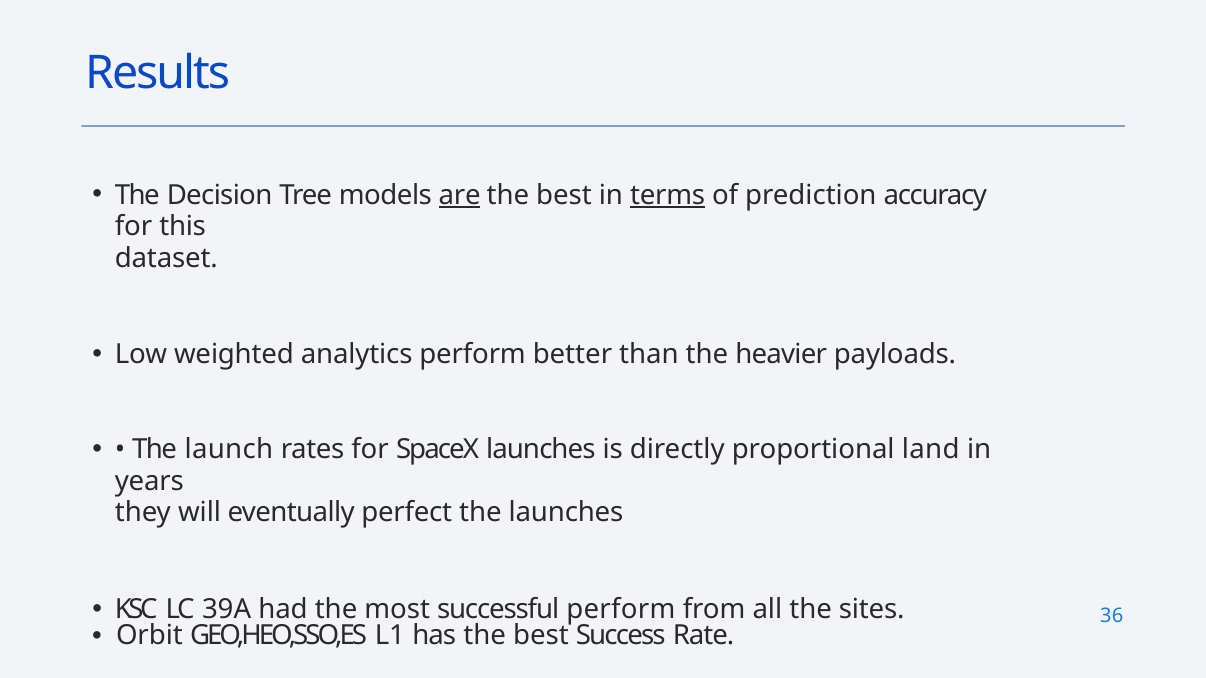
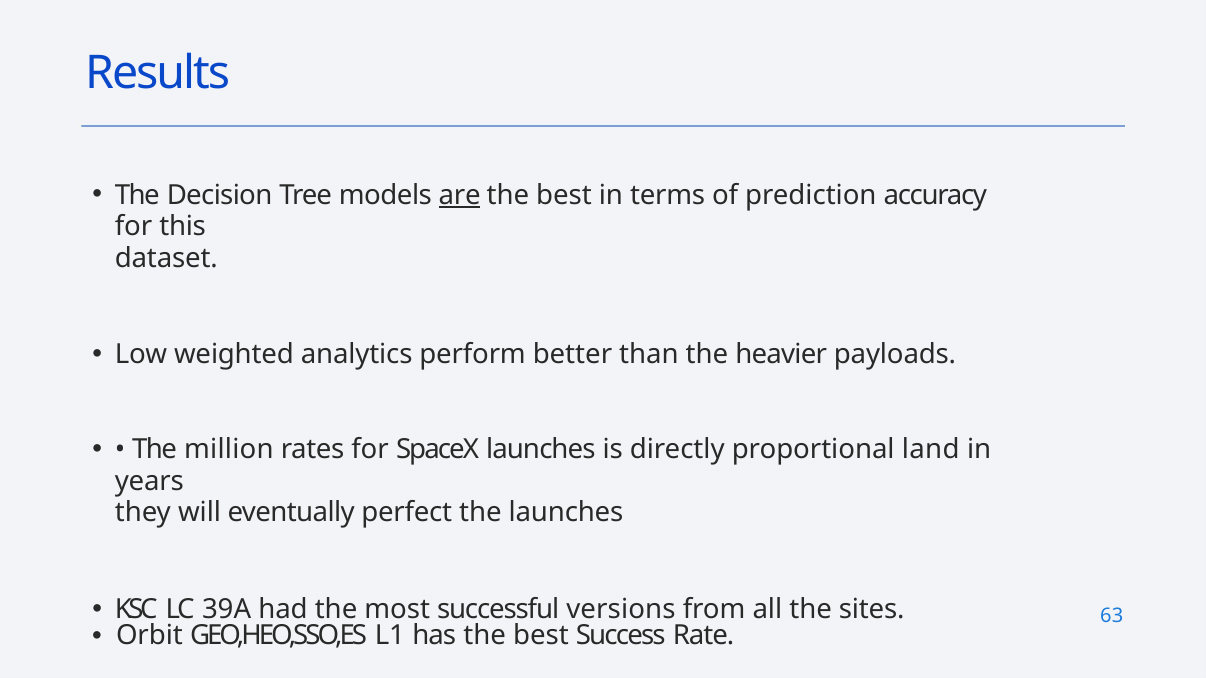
terms underline: present -> none (668, 195)
launch: launch -> million (229, 450)
successful perform: perform -> versions (621, 610)
36: 36 -> 63 (1112, 616)
